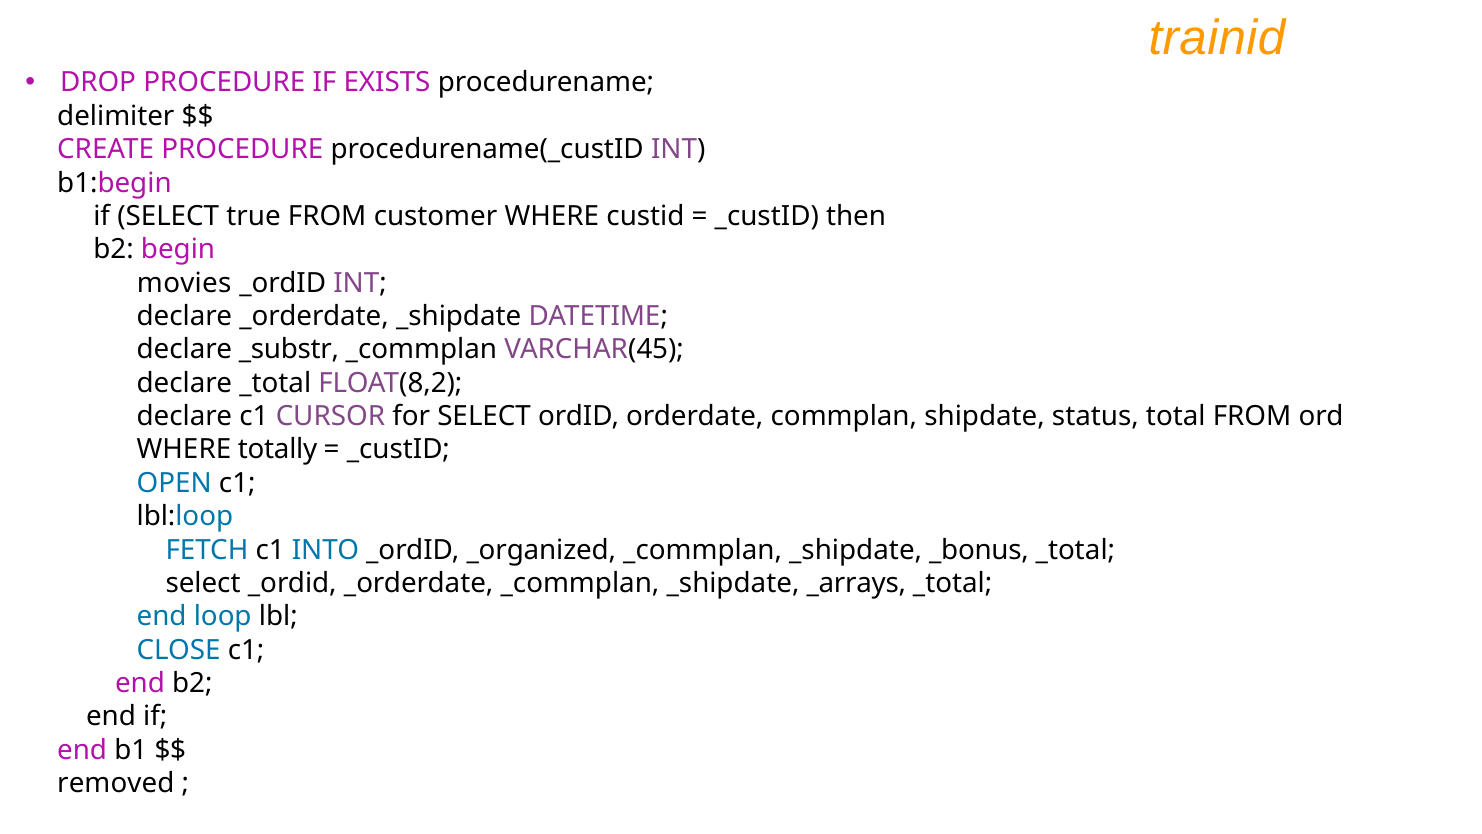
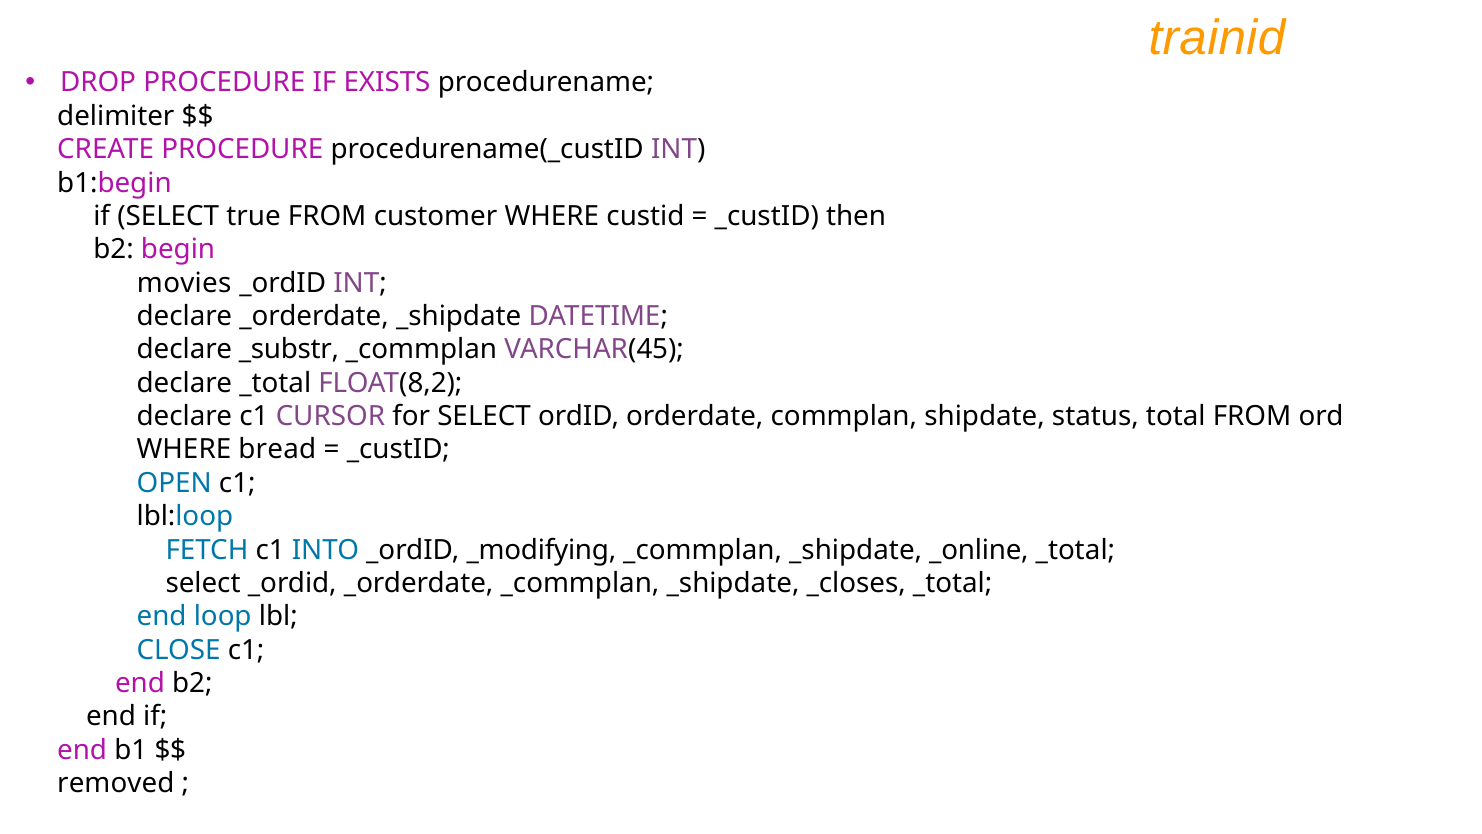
totally: totally -> bread (277, 450)
_organized: _organized -> _modifying (541, 550)
_bonus: _bonus -> _online (979, 550)
_arrays: _arrays -> _closes (856, 583)
